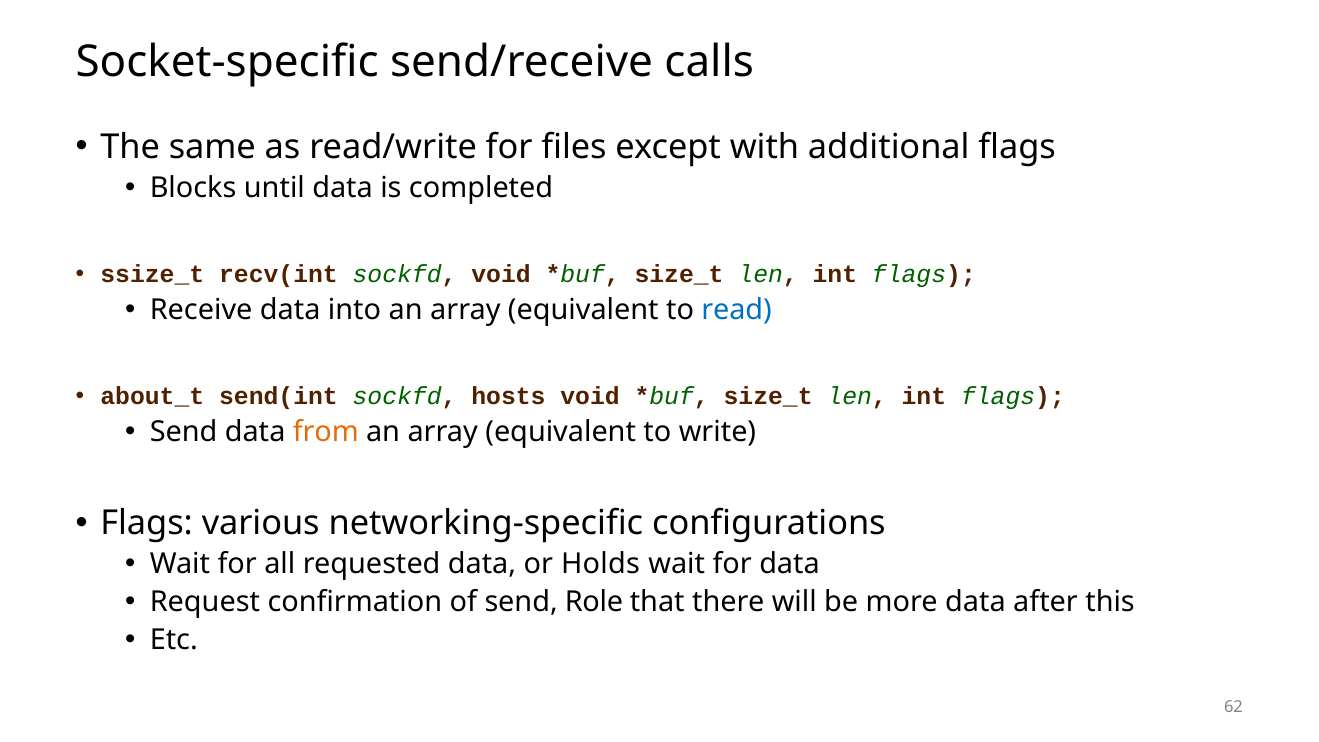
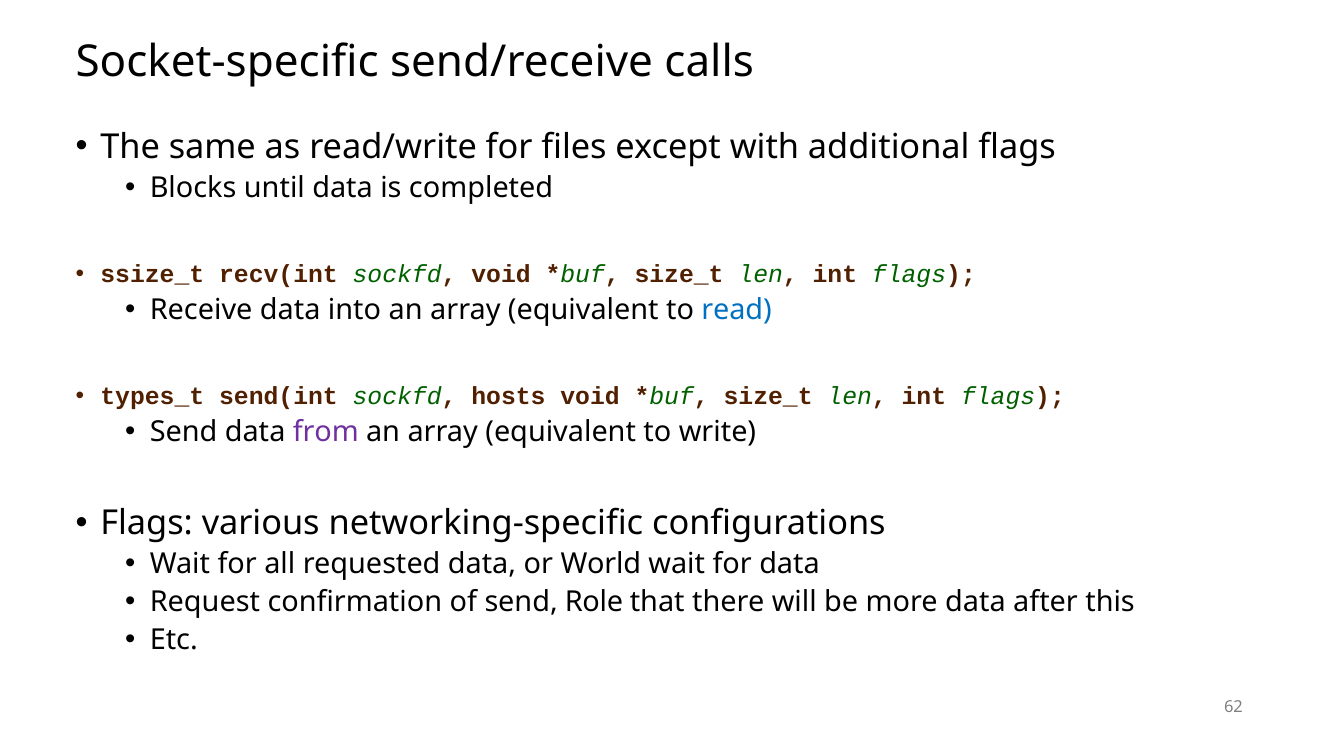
about_t: about_t -> types_t (152, 396)
from colour: orange -> purple (326, 432)
Holds: Holds -> World (601, 564)
